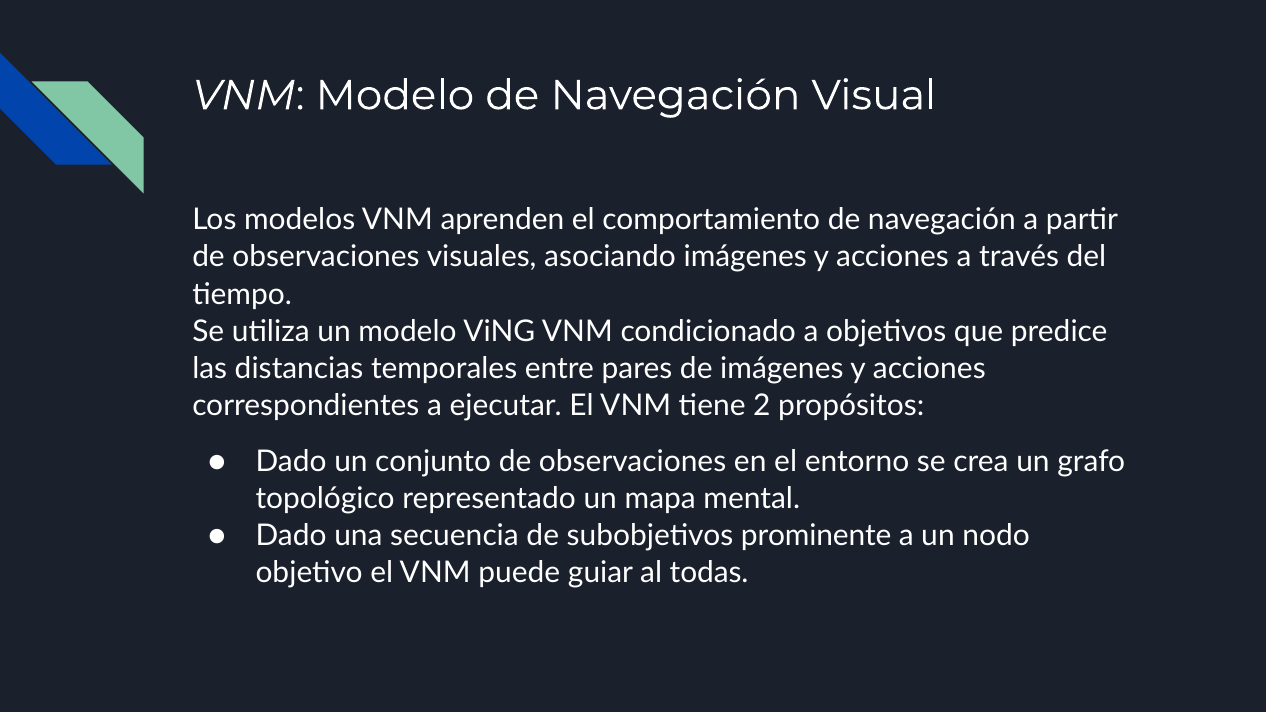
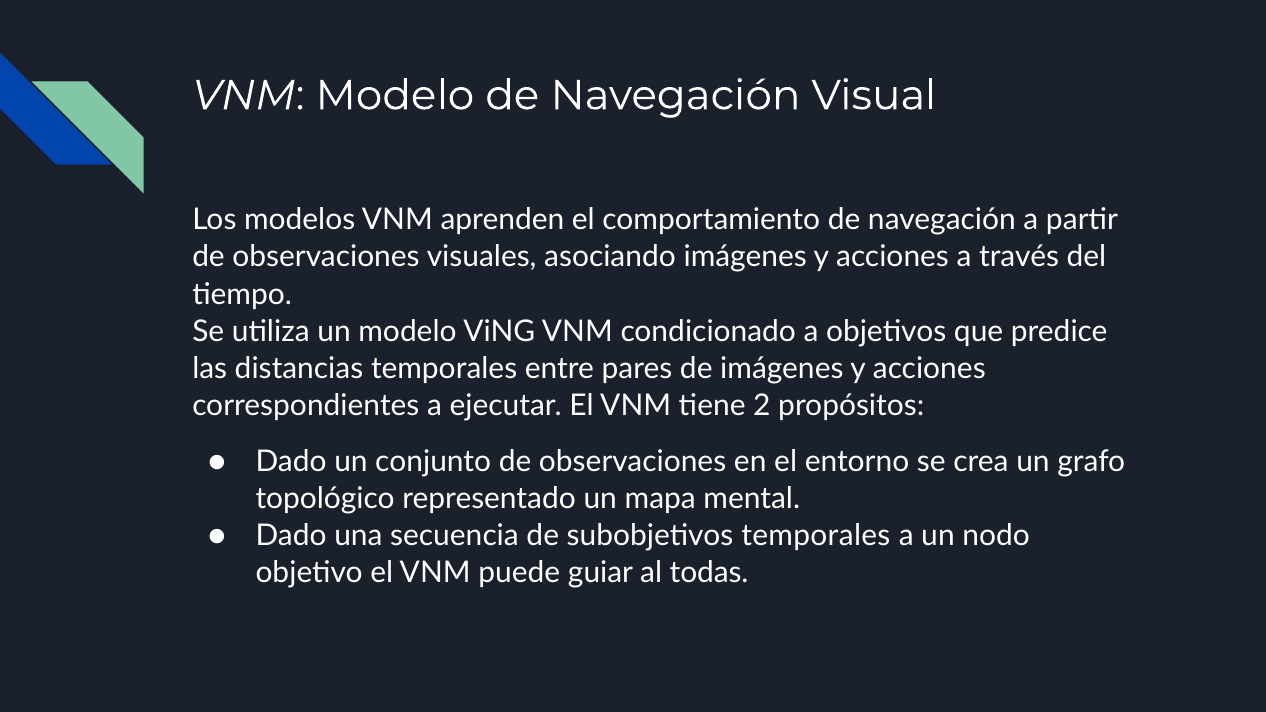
subobjetivos prominente: prominente -> temporales (816, 536)
